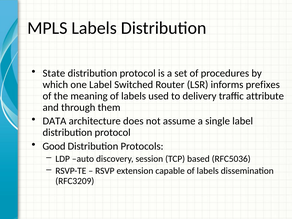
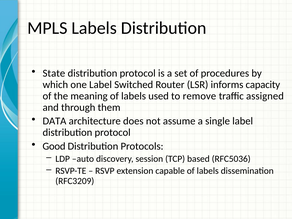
prefixes: prefixes -> capacity (263, 85)
delivery: delivery -> remove (199, 96)
attribute: attribute -> assigned (265, 96)
